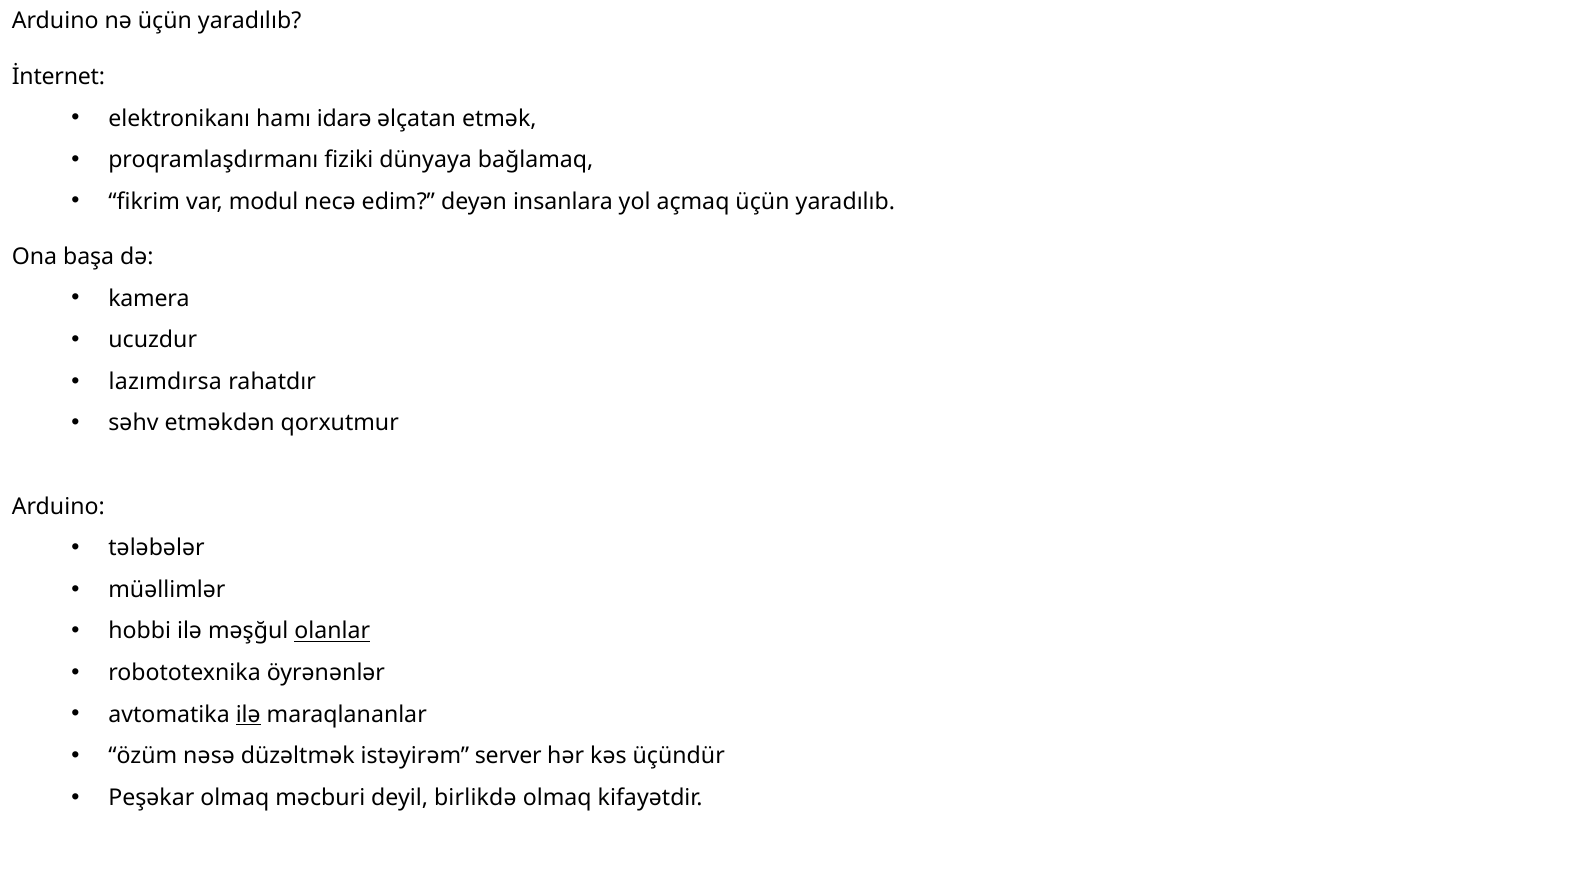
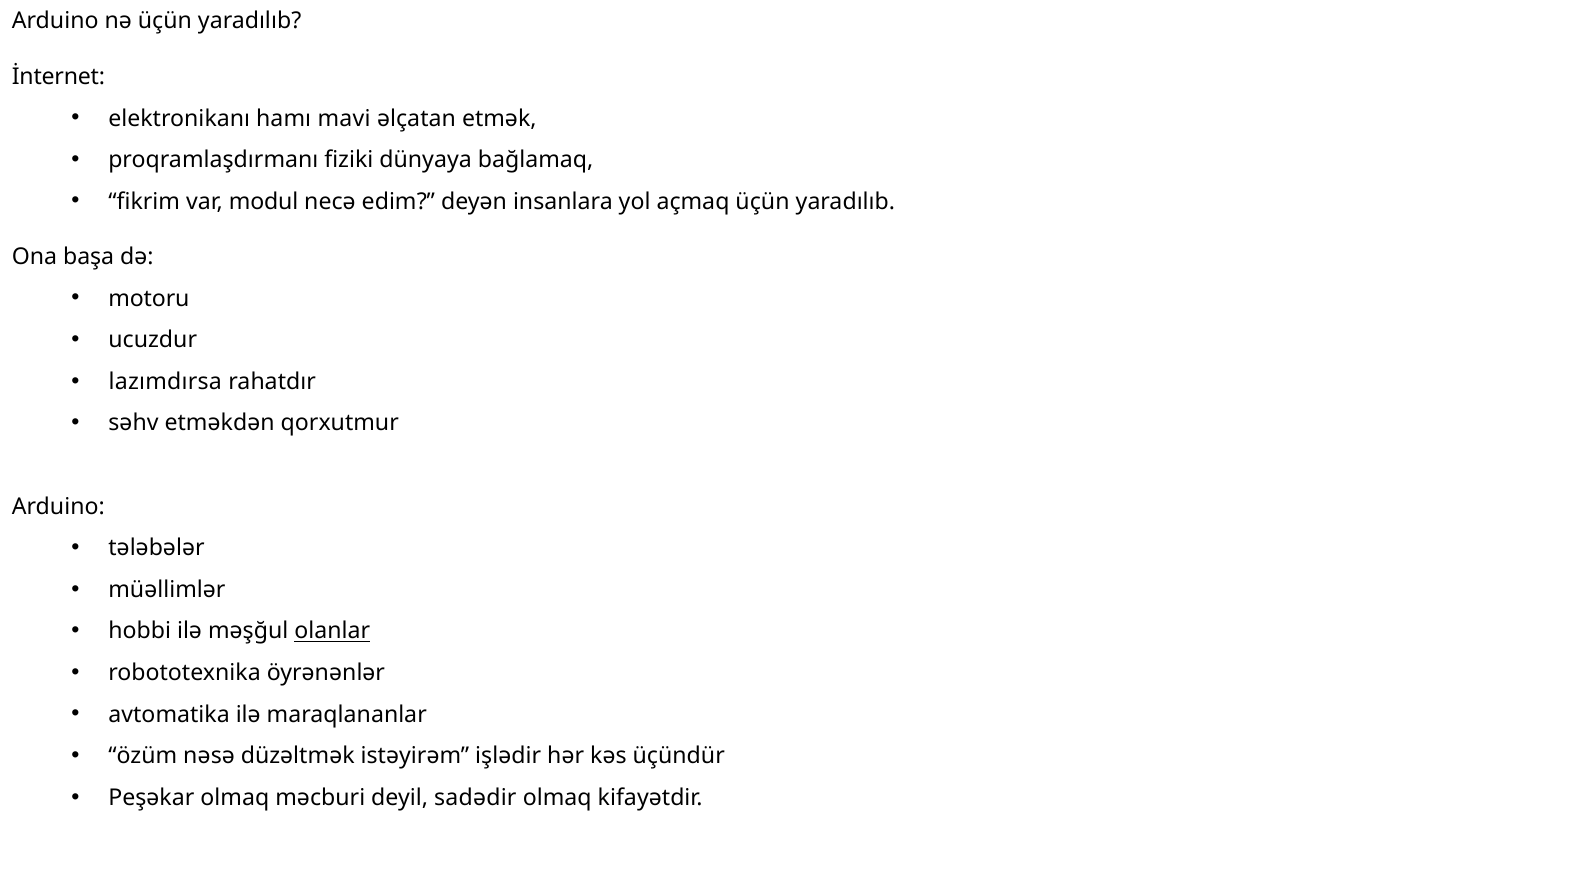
idarə: idarə -> mavi (344, 118)
kamera: kamera -> motoru (149, 299)
ilə underline: present -> none (248, 714)
server: server -> işlədir (508, 756)
birlikdə: birlikdə -> sadədir (475, 798)
